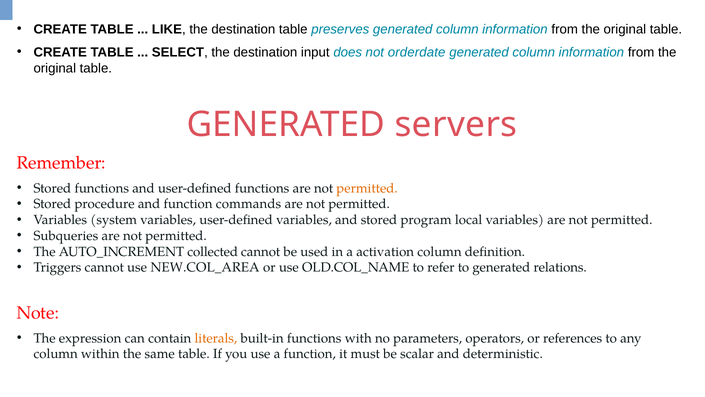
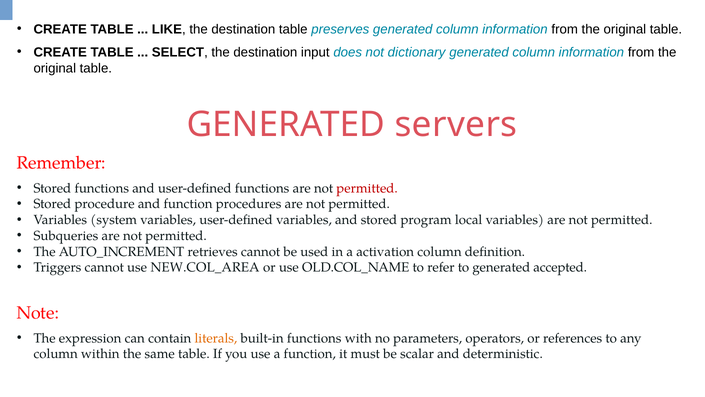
orderdate: orderdate -> dictionary (417, 52)
permitted colour: orange -> red (367, 188)
commands: commands -> procedures (249, 204)
collected: collected -> retrieves (213, 251)
relations: relations -> accepted (560, 267)
